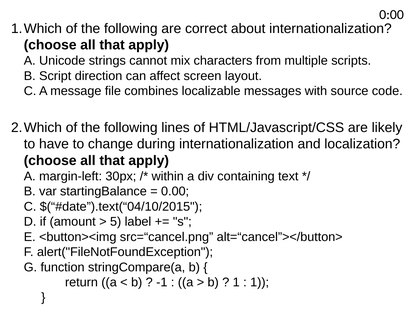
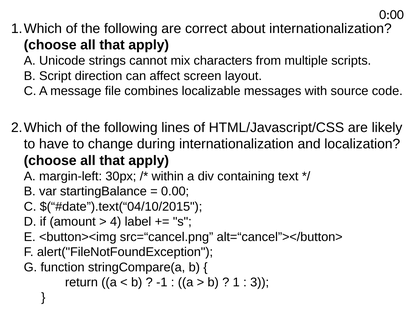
5: 5 -> 4 (116, 222)
1: 1 -> 3 (260, 282)
